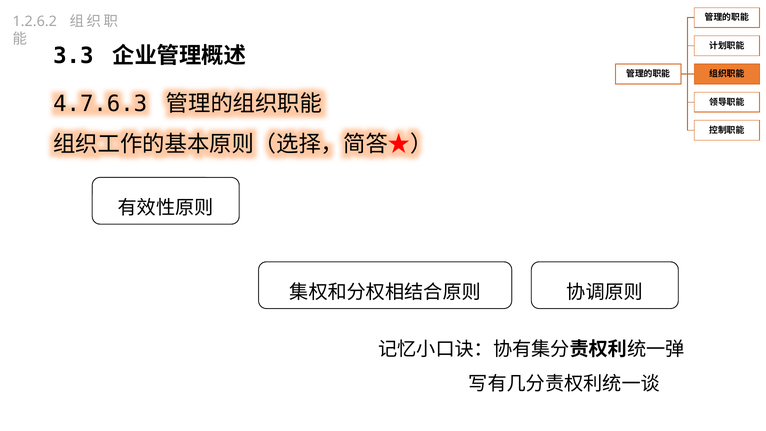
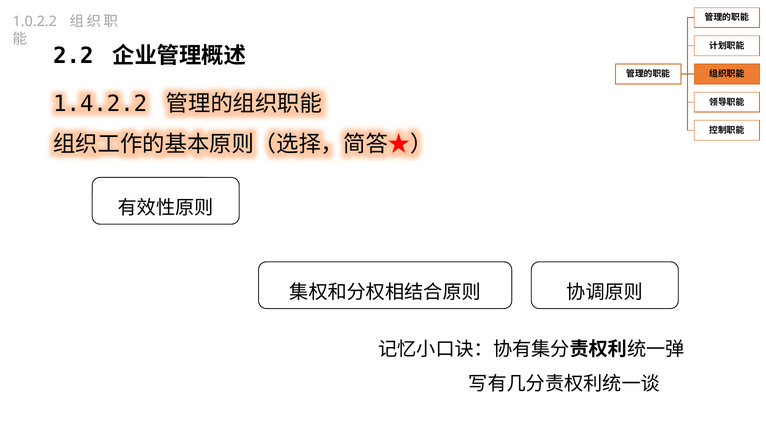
1.2.6.2: 1.2.6.2 -> 1.0.2.2 (35, 22)
3.3: 3.3 -> 2.2 (73, 56)
4.7.6.3: 4.7.6.3 -> 1.4.2.2 (100, 104)
